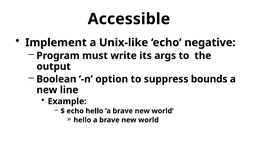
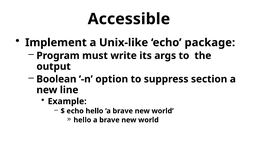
negative: negative -> package (210, 43)
bounds: bounds -> section (209, 79)
